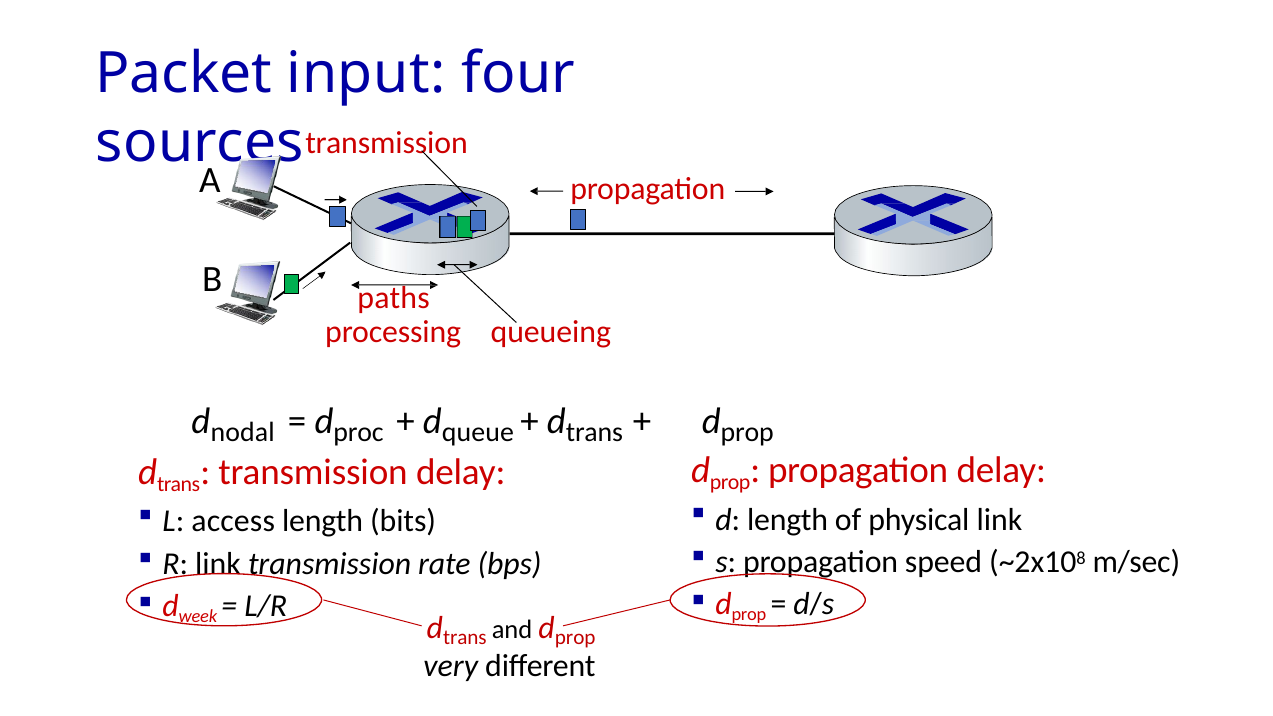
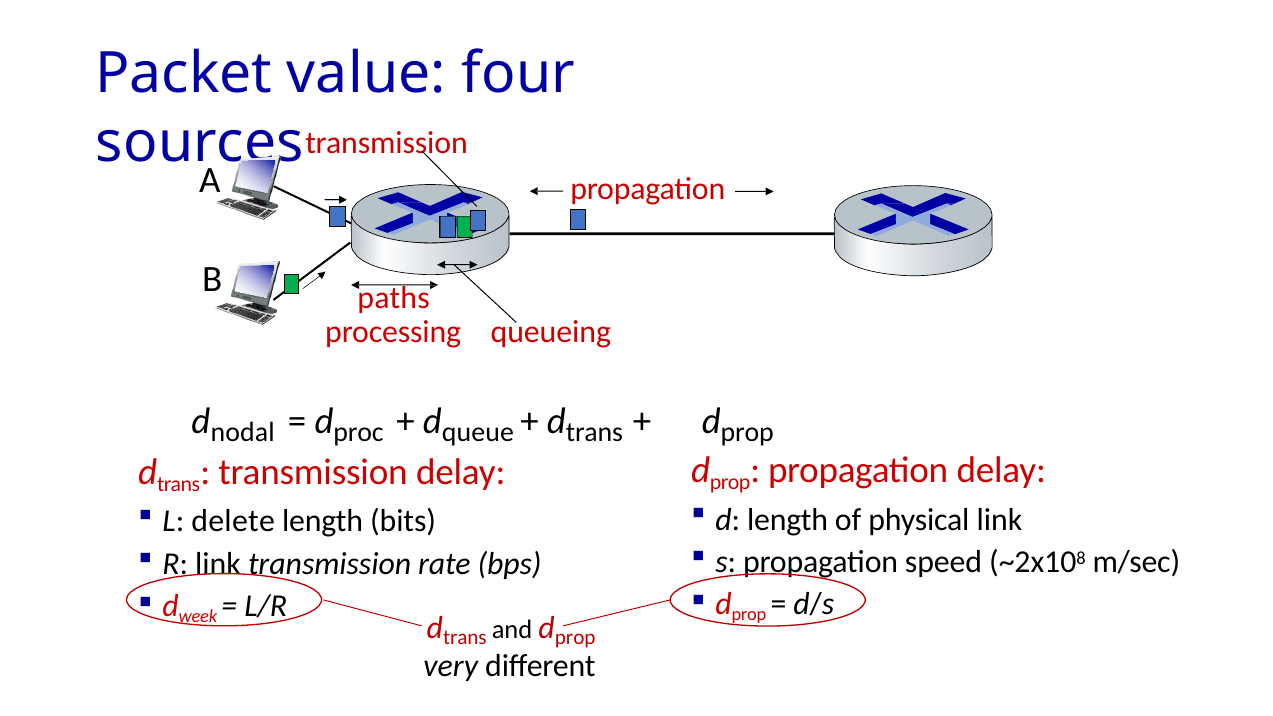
input: input -> value (366, 74)
access: access -> delete (233, 521)
